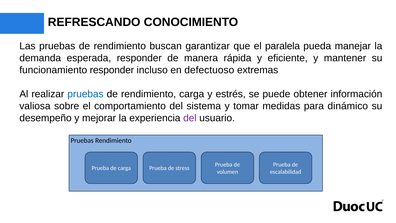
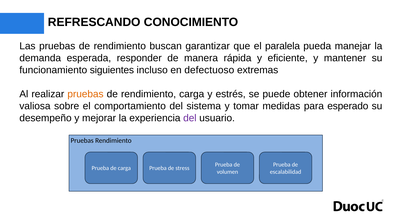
funcionamiento responder: responder -> siguientes (112, 70)
pruebas colour: blue -> orange (85, 94)
dinámico: dinámico -> esperado (348, 106)
